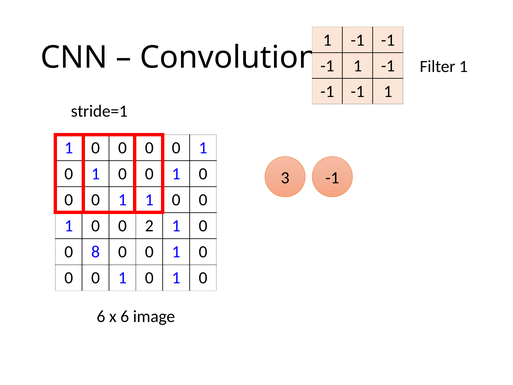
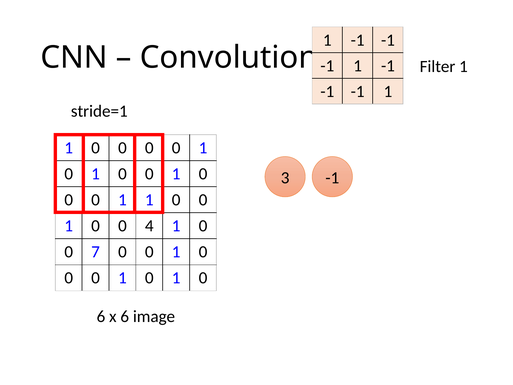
2: 2 -> 4 (149, 226)
8: 8 -> 7 (96, 252)
